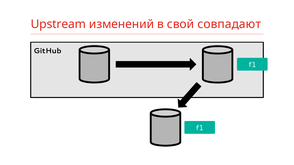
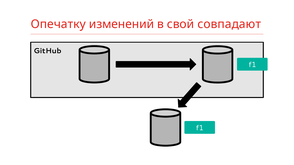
Upstream: Upstream -> Опечатку (58, 24)
